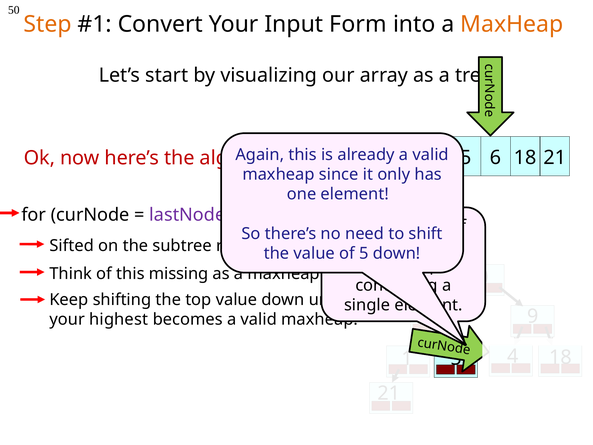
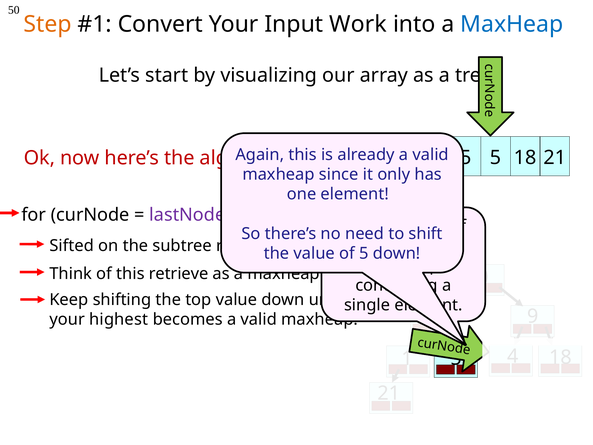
Form: Form -> Work (358, 24)
MaxHeap colour: orange -> blue (512, 24)
6: 6 -> 5 (495, 157)
missing: missing -> retrieve (179, 274)
